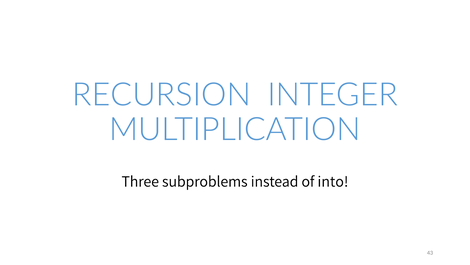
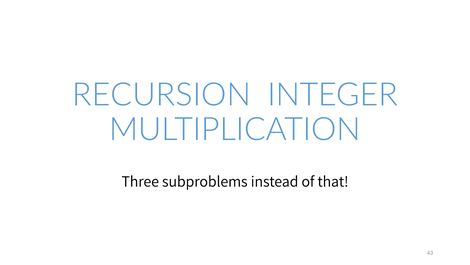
into: into -> that (333, 181)
